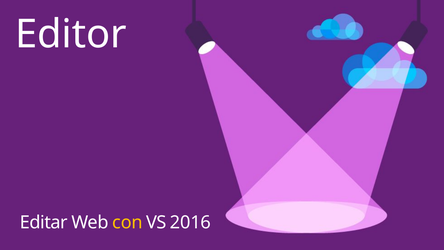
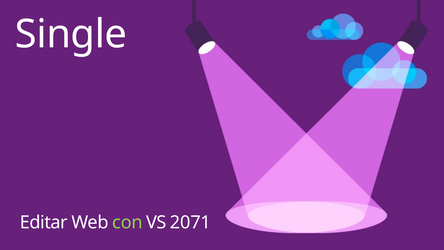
Editor: Editor -> Single (71, 34)
con colour: yellow -> light green (127, 222)
2016: 2016 -> 2071 (190, 222)
